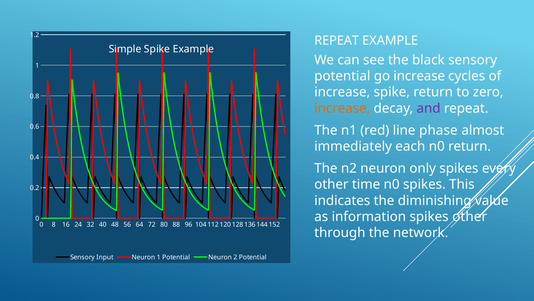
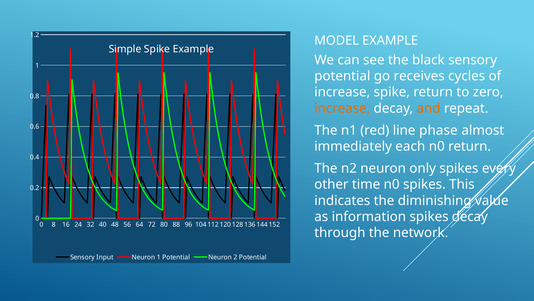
REPEAT: REPEAT -> MODEL (337, 41)
go increase: increase -> receives (419, 76)
and colour: purple -> orange (429, 108)
spikes other: other -> decay (470, 216)
